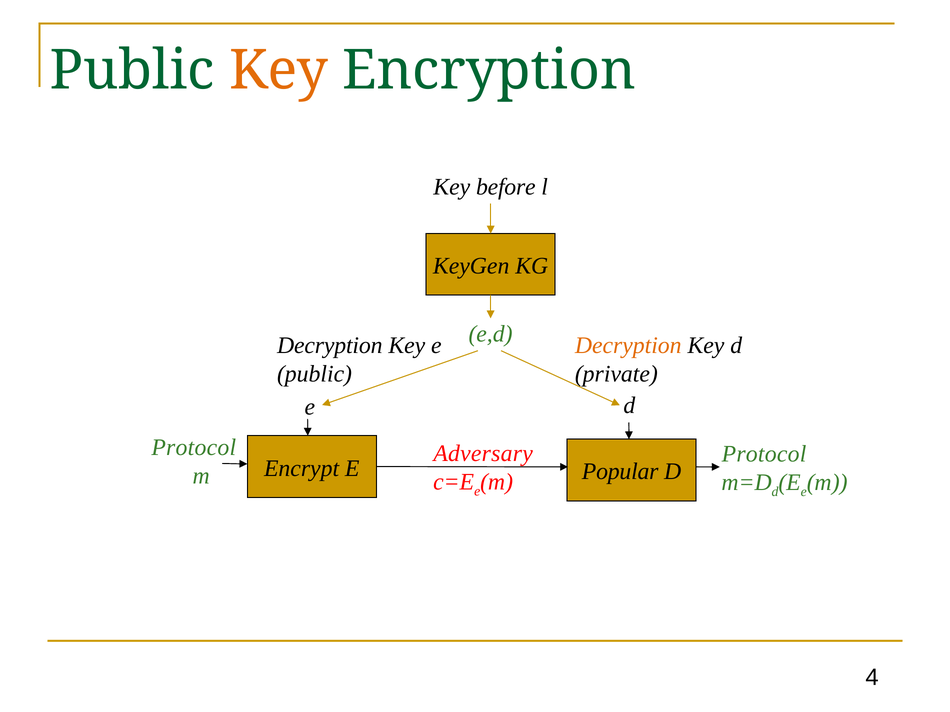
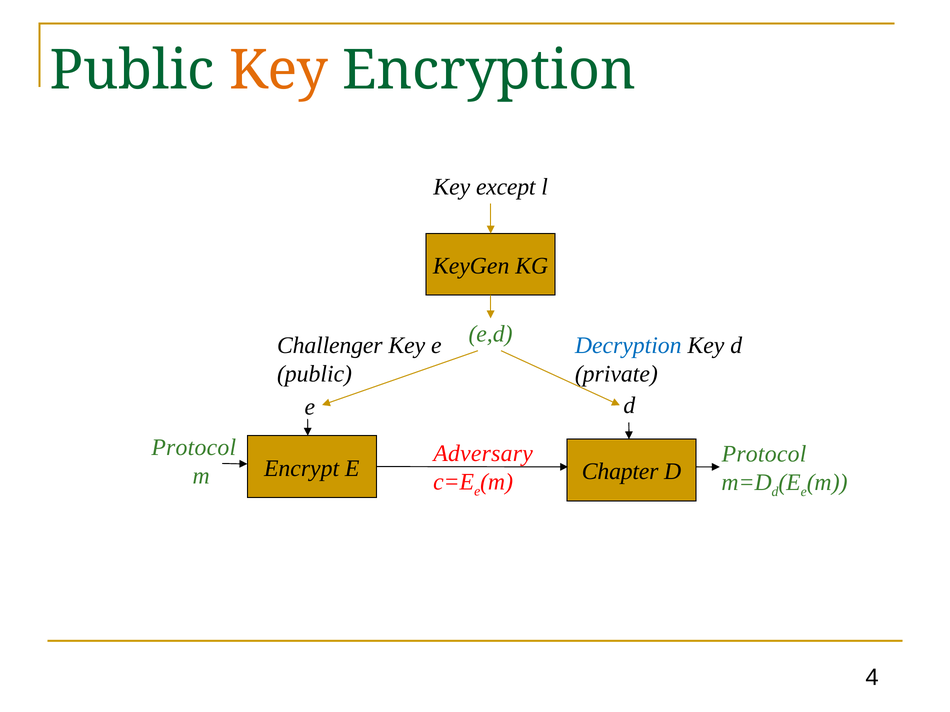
before: before -> except (506, 187)
Decryption: Decryption -> Challenger (330, 345)
Decryption colour: orange -> blue (628, 345)
Popular: Popular -> Chapter (620, 472)
